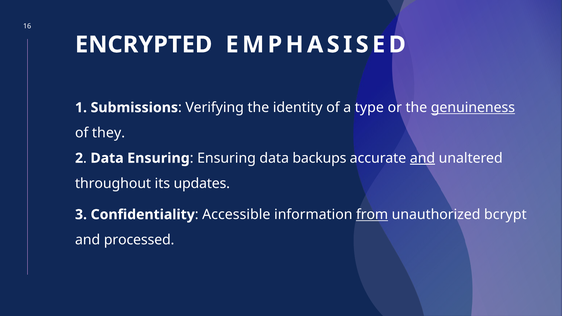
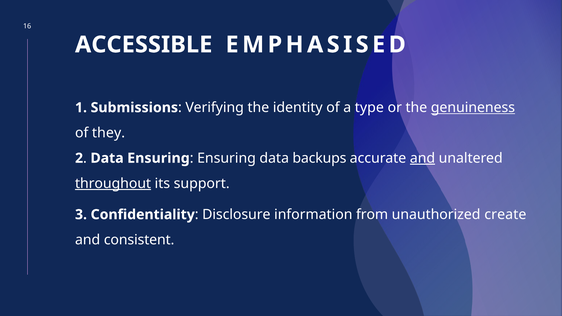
ENCRYPTED: ENCRYPTED -> ACCESSIBLE (144, 45)
throughout underline: none -> present (113, 183)
updates: updates -> support (202, 183)
Accessible: Accessible -> Disclosure (236, 215)
from underline: present -> none (372, 215)
bcrypt: bcrypt -> create (505, 215)
processed: processed -> consistent (139, 240)
